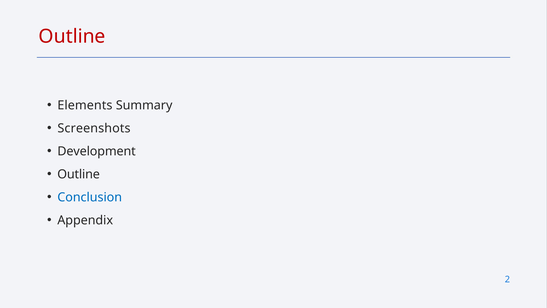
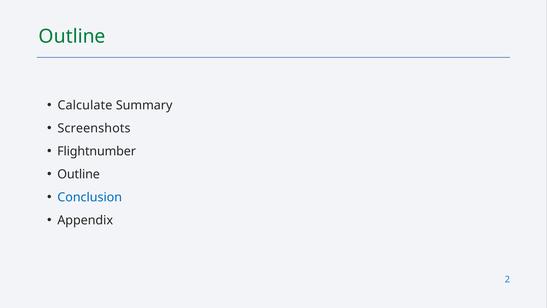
Outline colour: red -> green (72, 37)
Elements: Elements -> Calculate (85, 105)
Development: Development -> Flightnumber (97, 151)
